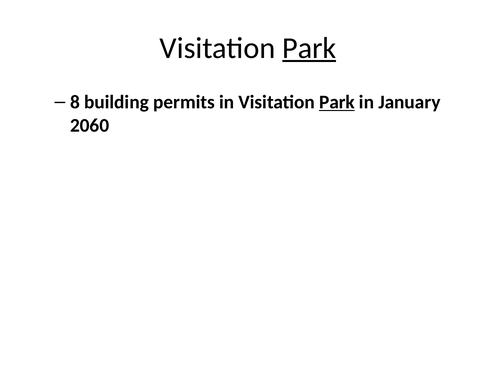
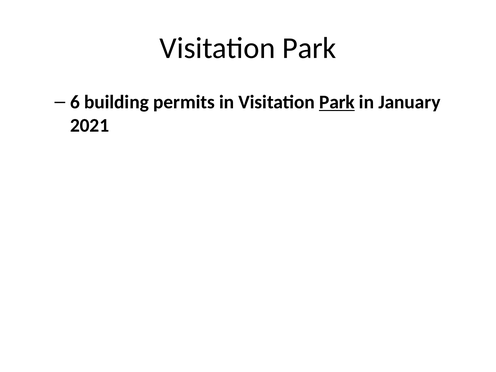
Park underline: present -> none (309, 48)
8: 8 -> 6 (75, 102)
2060: 2060 -> 2021 (90, 125)
